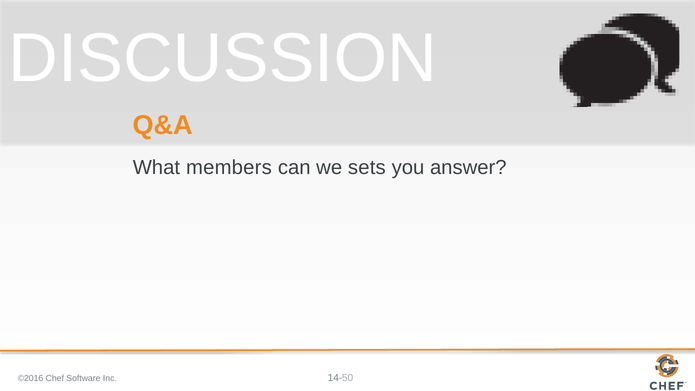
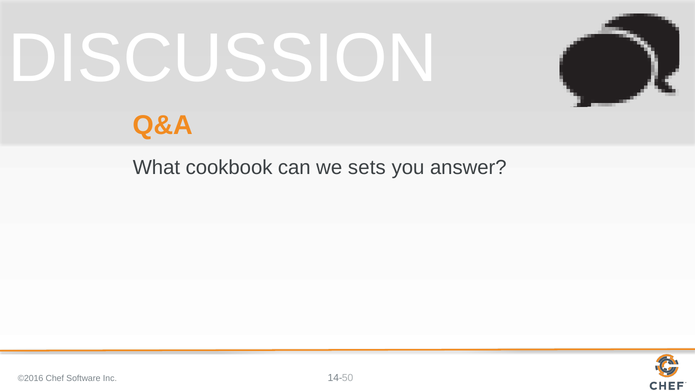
members: members -> cookbook (229, 167)
